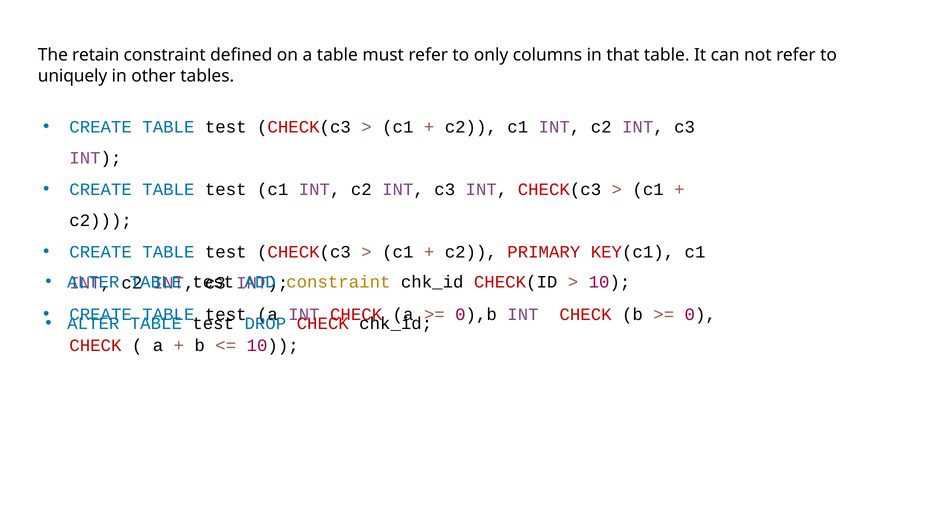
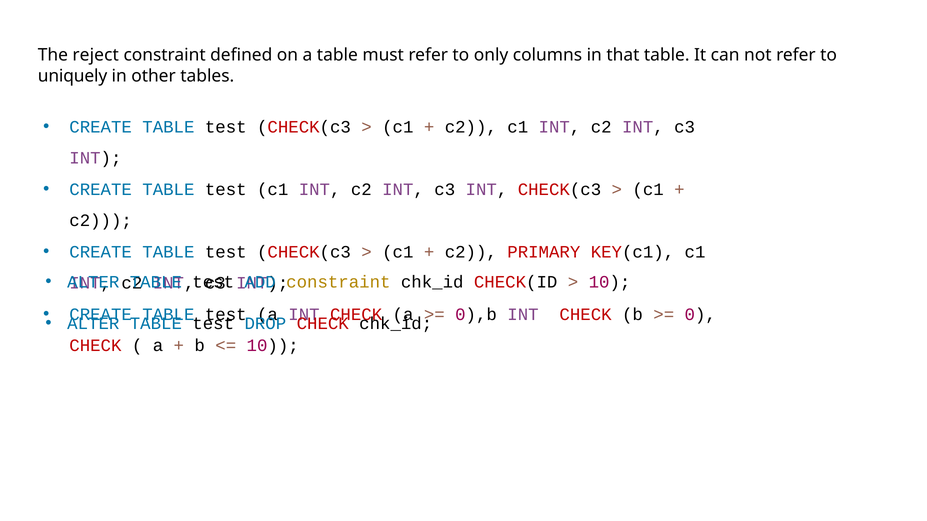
retain: retain -> reject (96, 55)
